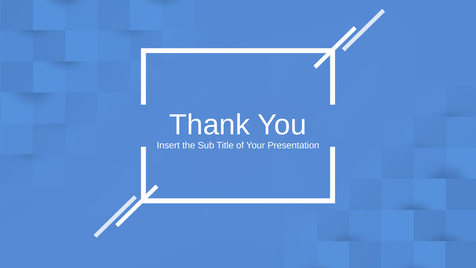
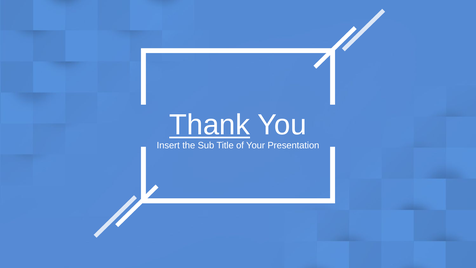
Thank underline: none -> present (210, 125)
